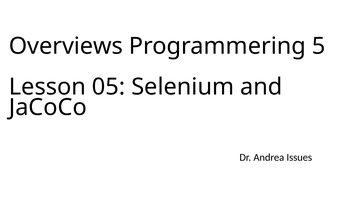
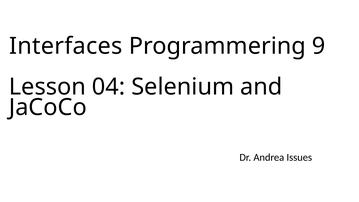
Overviews: Overviews -> Interfaces (66, 46)
5: 5 -> 9 (319, 46)
05: 05 -> 04 (109, 87)
